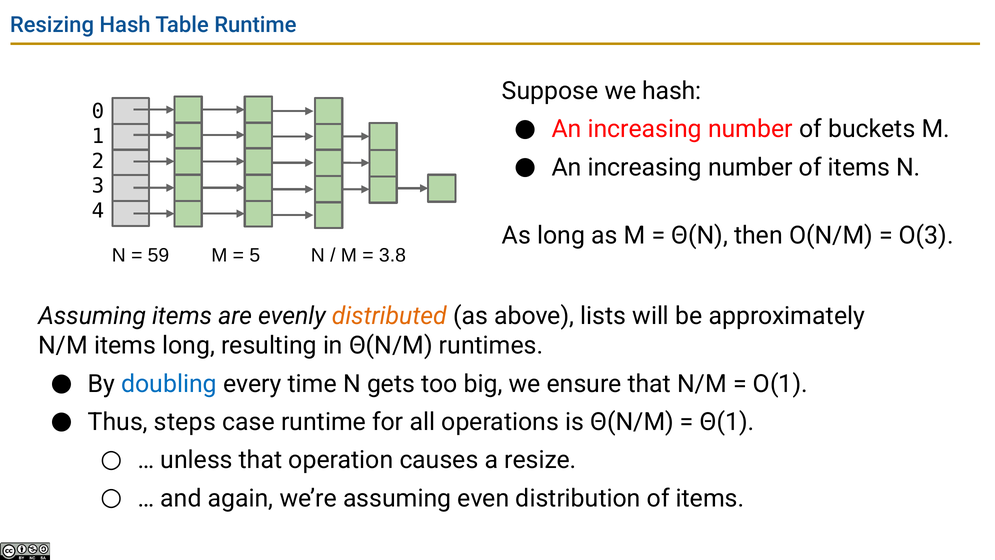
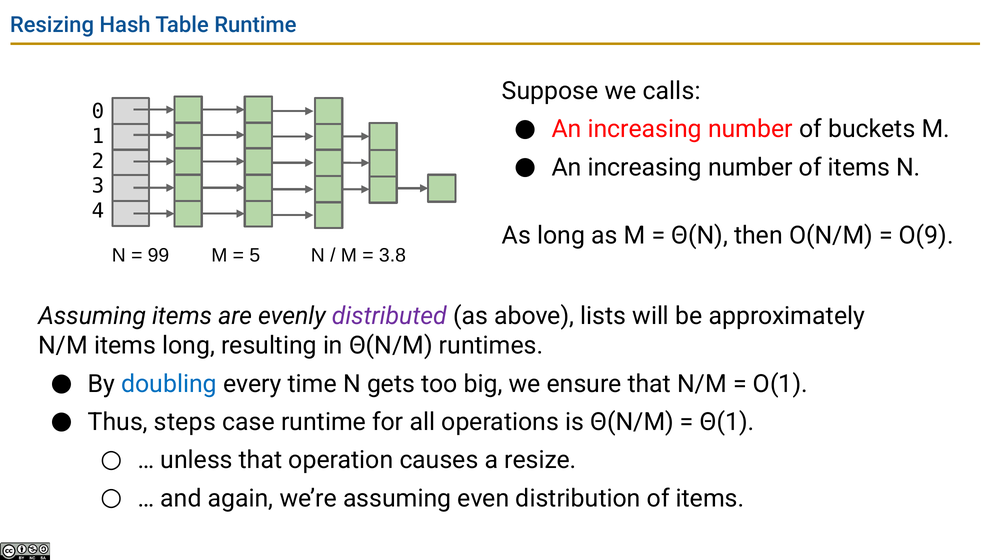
we hash: hash -> calls (672, 91)
O(3: O(3 -> O(9 (926, 235)
59: 59 -> 99 (158, 255)
distributed colour: orange -> purple (389, 316)
